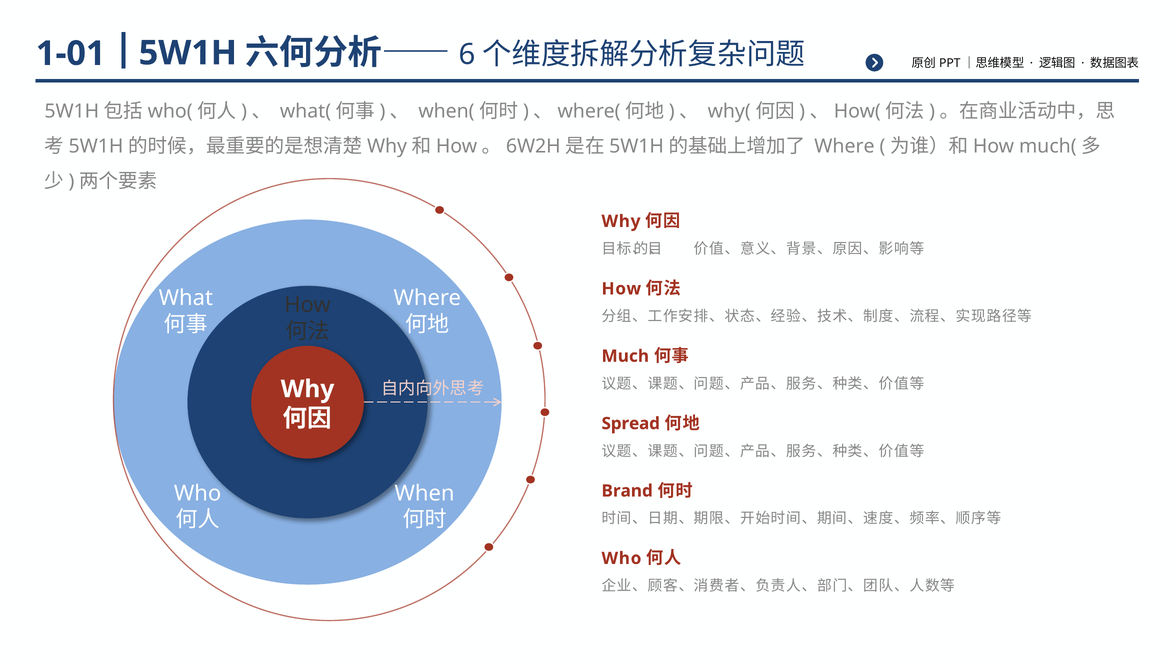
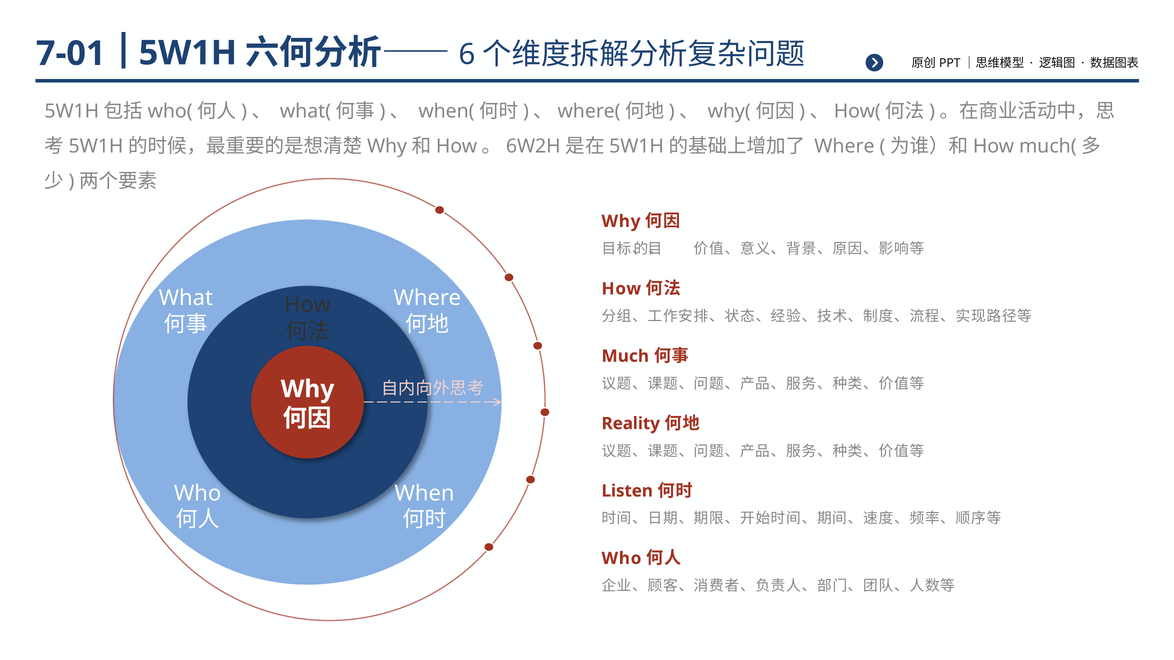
1-01: 1-01 -> 7-01 (71, 54)
Spread: Spread -> Reality (631, 424)
Brand: Brand -> Listen (627, 491)
